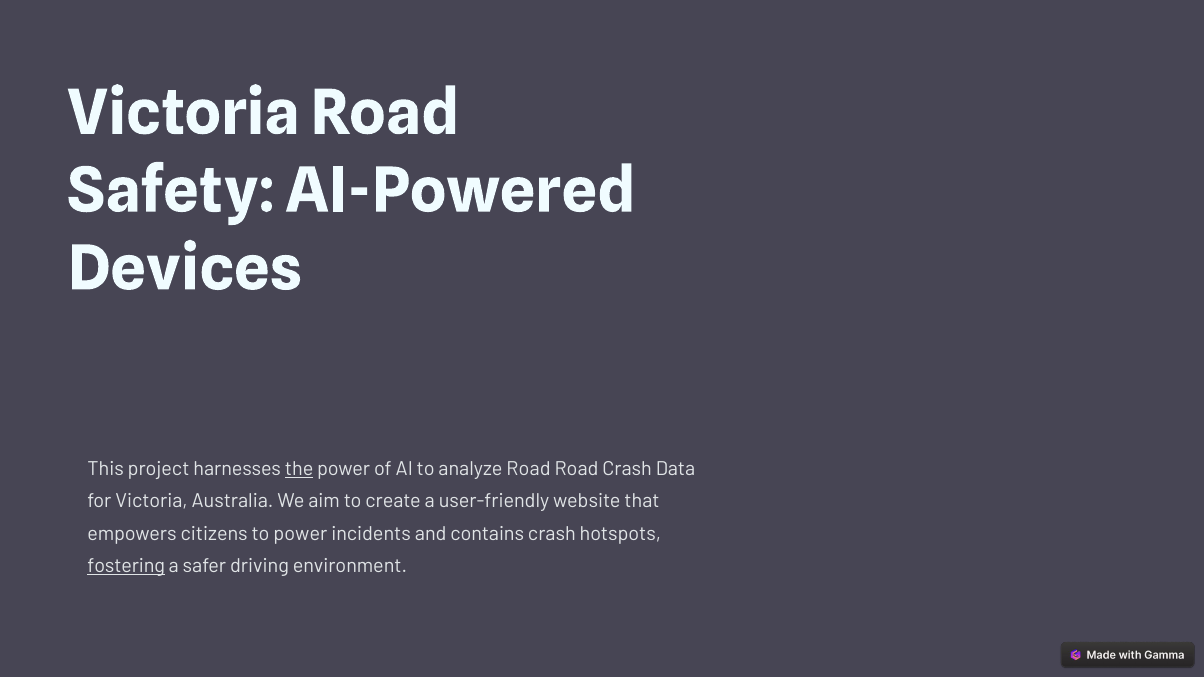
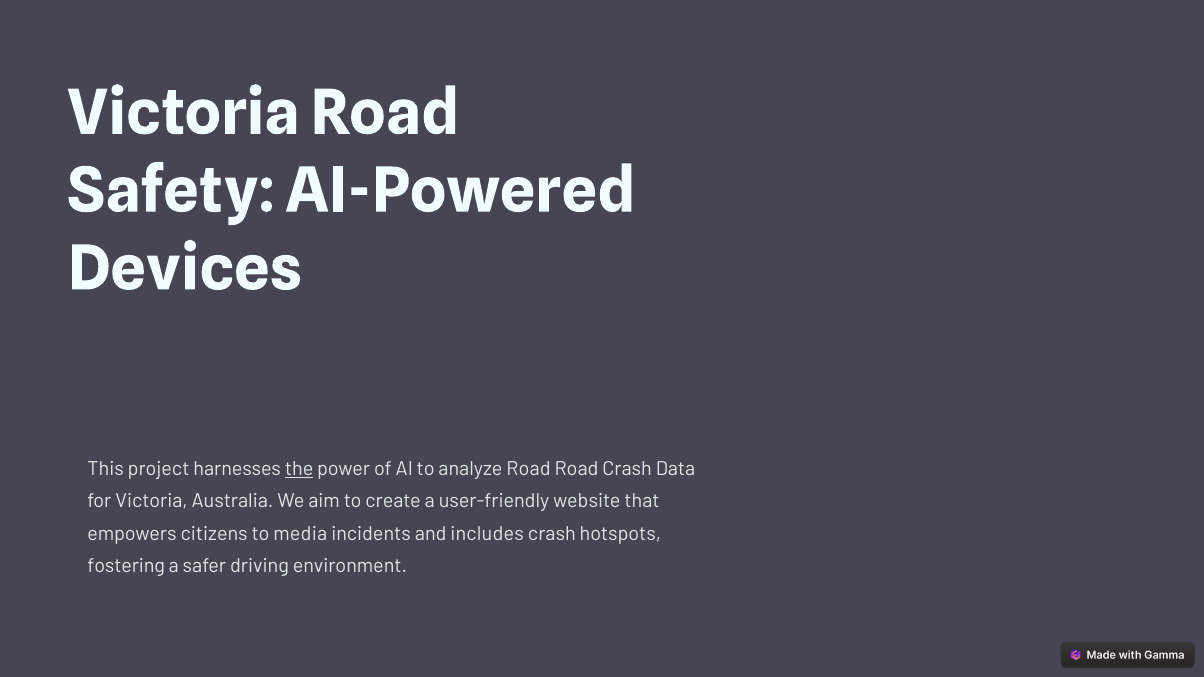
to power: power -> media (300, 534)
contains: contains -> includes (487, 534)
fostering underline: present -> none (126, 566)
